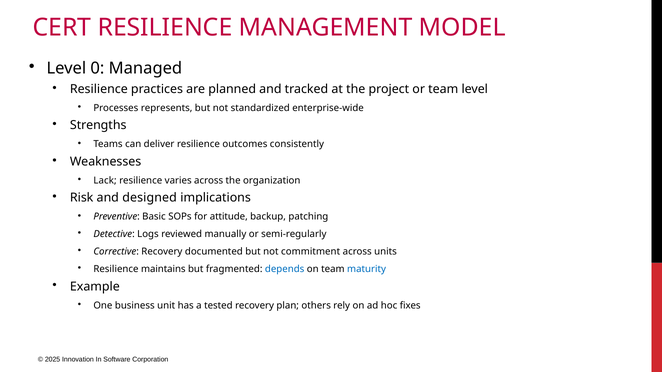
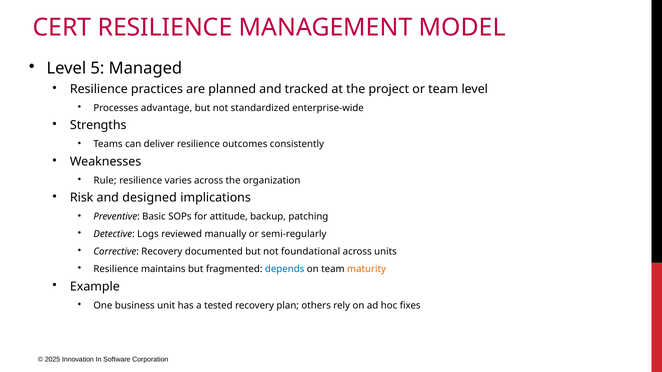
0: 0 -> 5 (97, 68)
represents: represents -> advantage (167, 108)
Lack: Lack -> Rule (105, 181)
commitment: commitment -> foundational (311, 252)
maturity colour: blue -> orange (367, 269)
